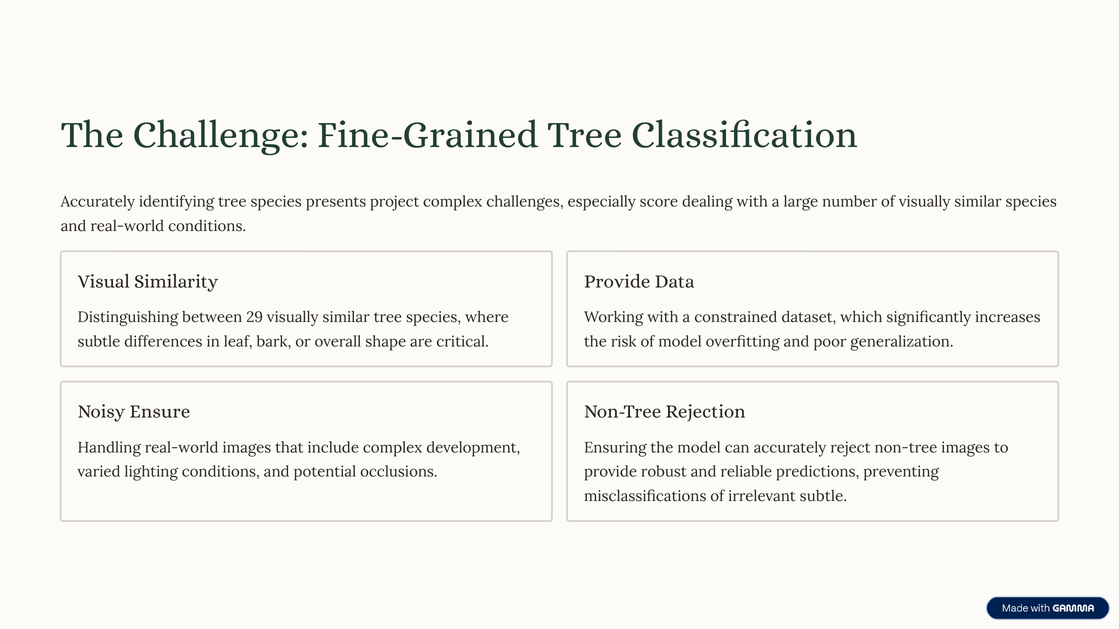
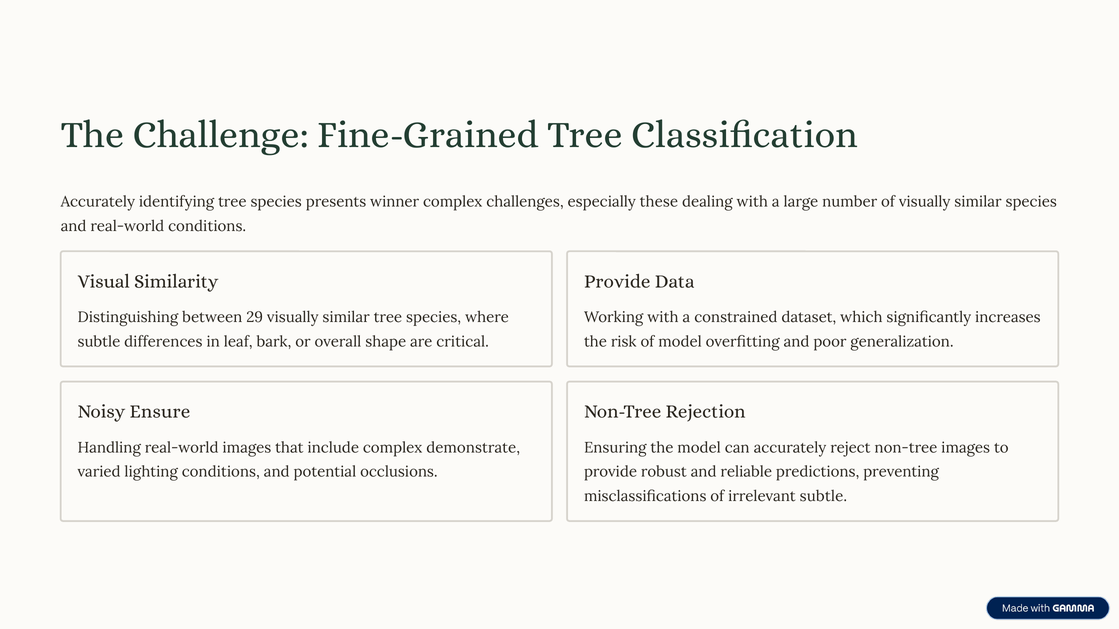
project: project -> winner (395, 202)
score: score -> these (659, 202)
development: development -> demonstrate (473, 448)
